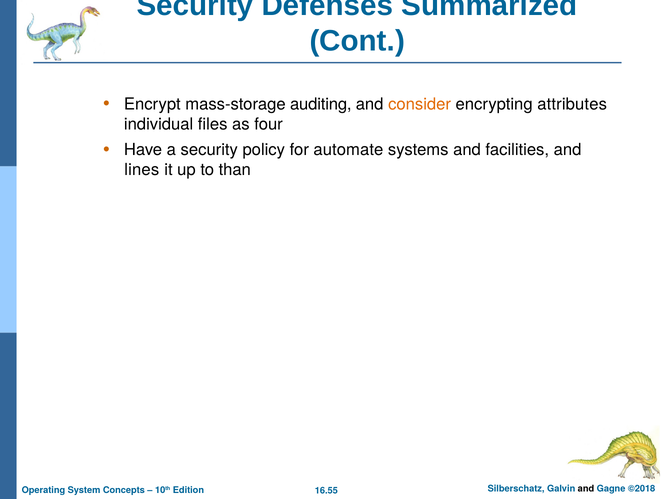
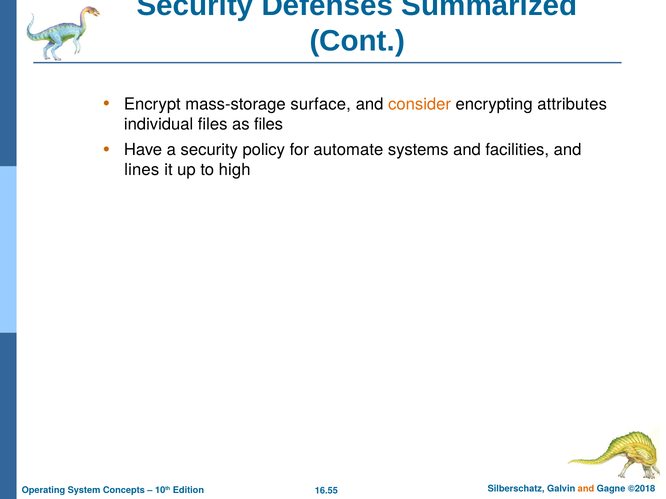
auditing: auditing -> surface (321, 104)
as four: four -> files (269, 124)
than: than -> high (235, 170)
and colour: black -> orange (586, 489)
